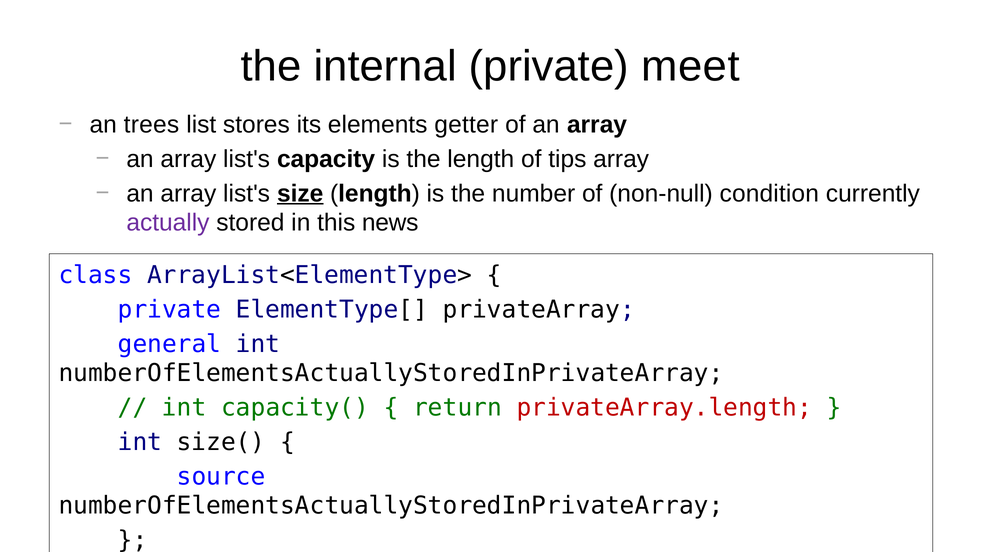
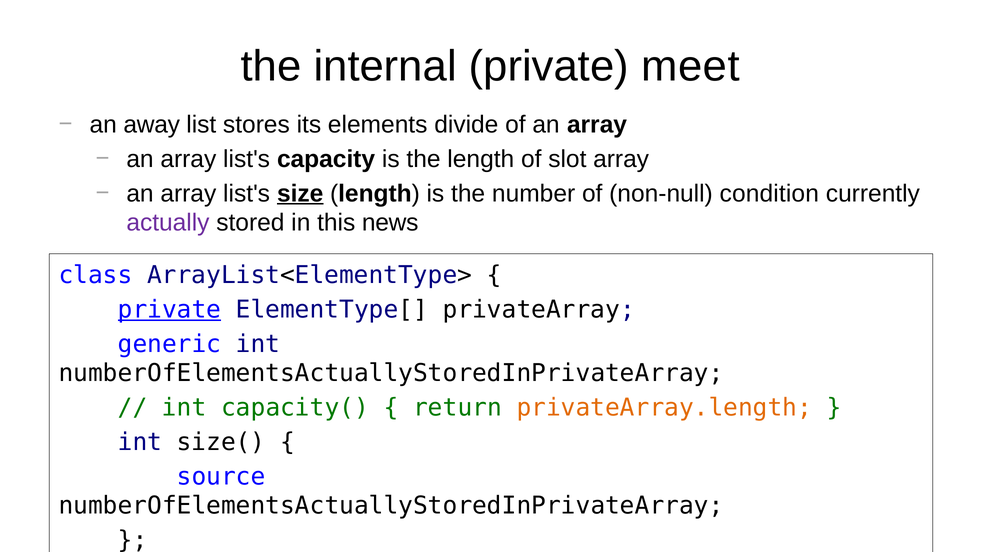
trees: trees -> away (152, 125)
getter: getter -> divide (466, 125)
tips: tips -> slot (567, 159)
private underline: none -> present (169, 310)
general: general -> generic (169, 344)
privateArray.length colour: red -> orange (664, 408)
